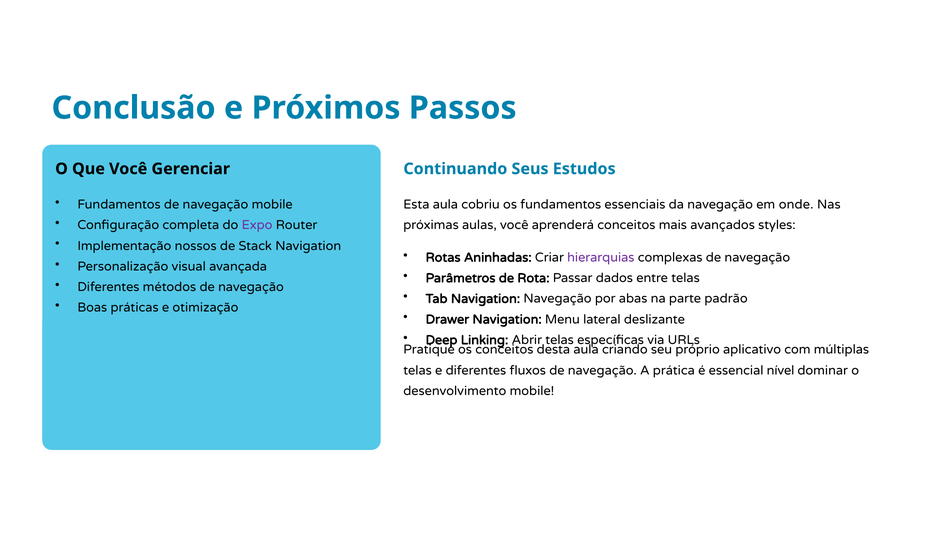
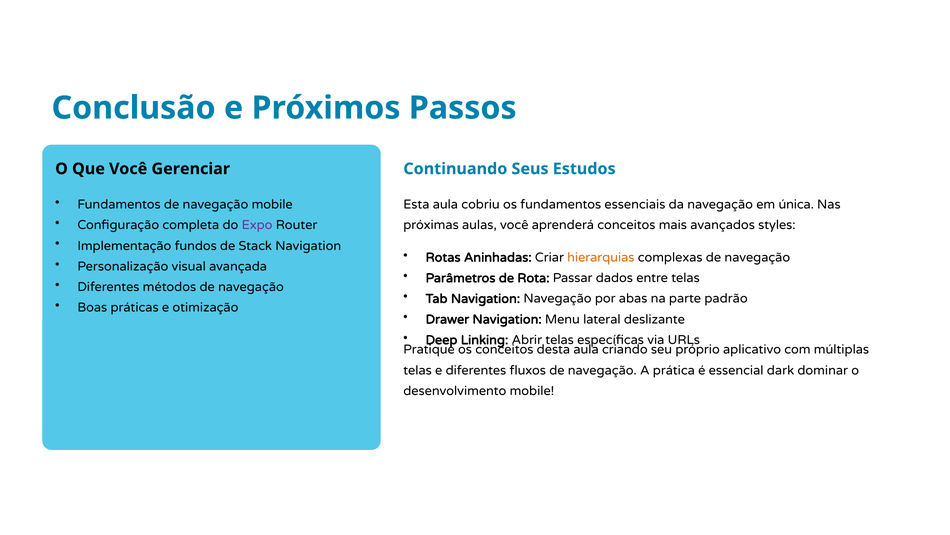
onde: onde -> única (796, 204)
nossos: nossos -> fundos (196, 246)
hierarquias colour: purple -> orange (601, 257)
nível: nível -> dark (780, 370)
